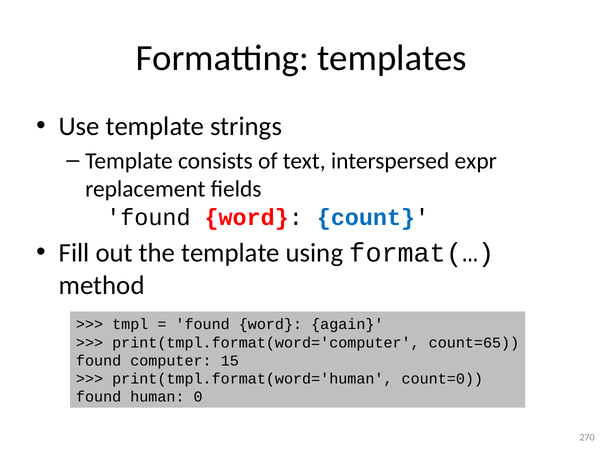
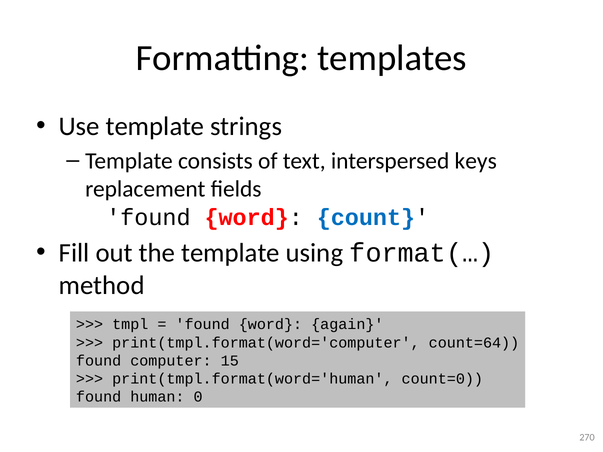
expr: expr -> keys (476, 161)
count=65: count=65 -> count=64 (474, 343)
